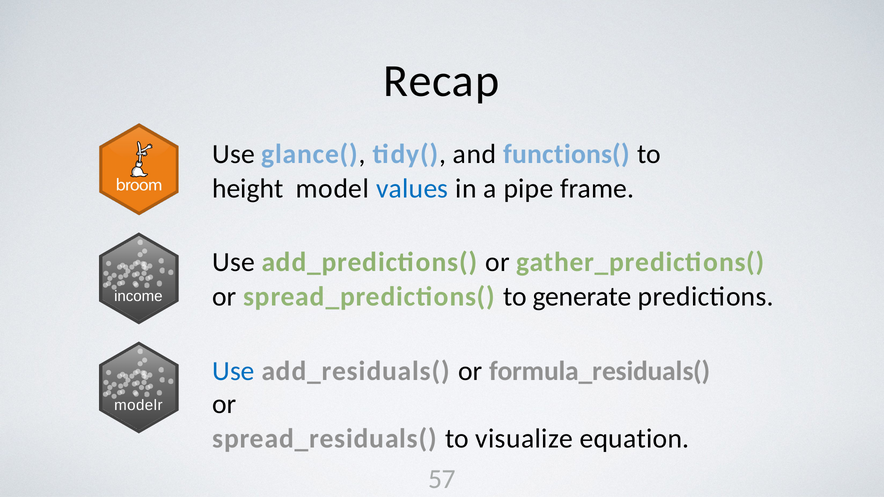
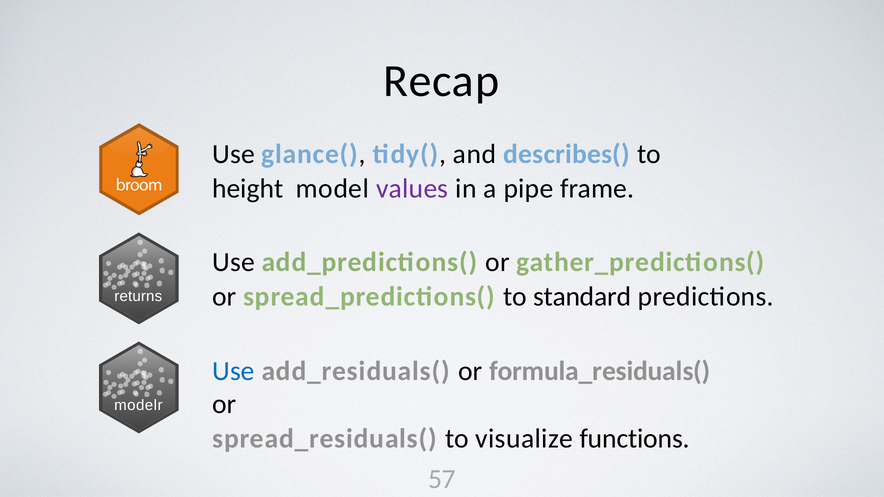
functions(: functions( -> describes( (567, 154)
values colour: blue -> purple (412, 189)
generate: generate -> standard (582, 297)
income: income -> returns (138, 297)
equation: equation -> functions (635, 439)
